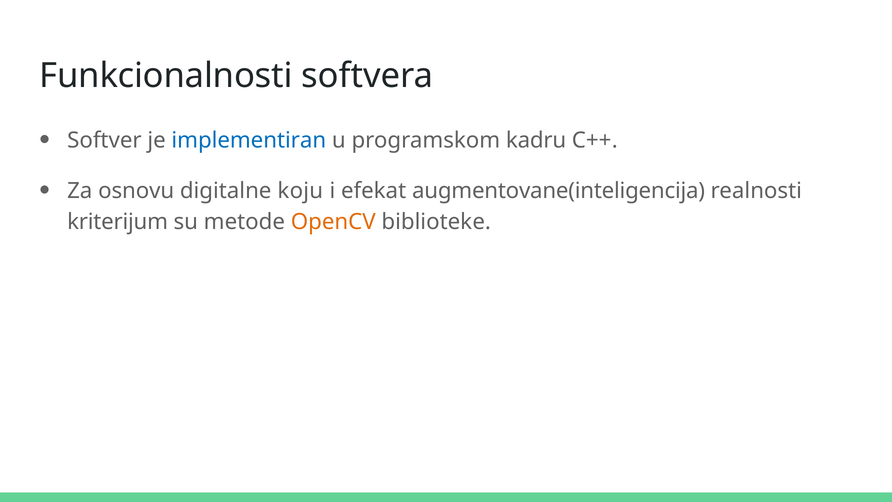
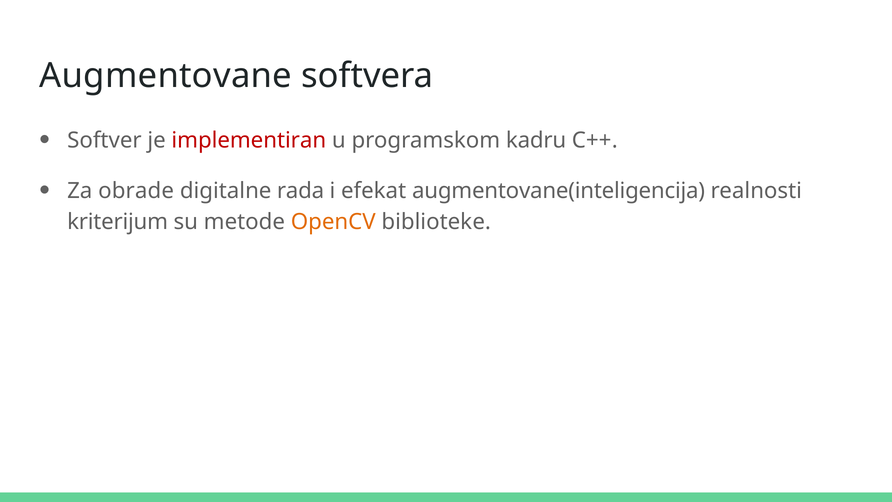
Funkcionalnosti: Funkcionalnosti -> Augmentovane (166, 76)
implementiran colour: blue -> red (249, 140)
osnovu: osnovu -> obrade (136, 191)
koju: koju -> rada (301, 191)
